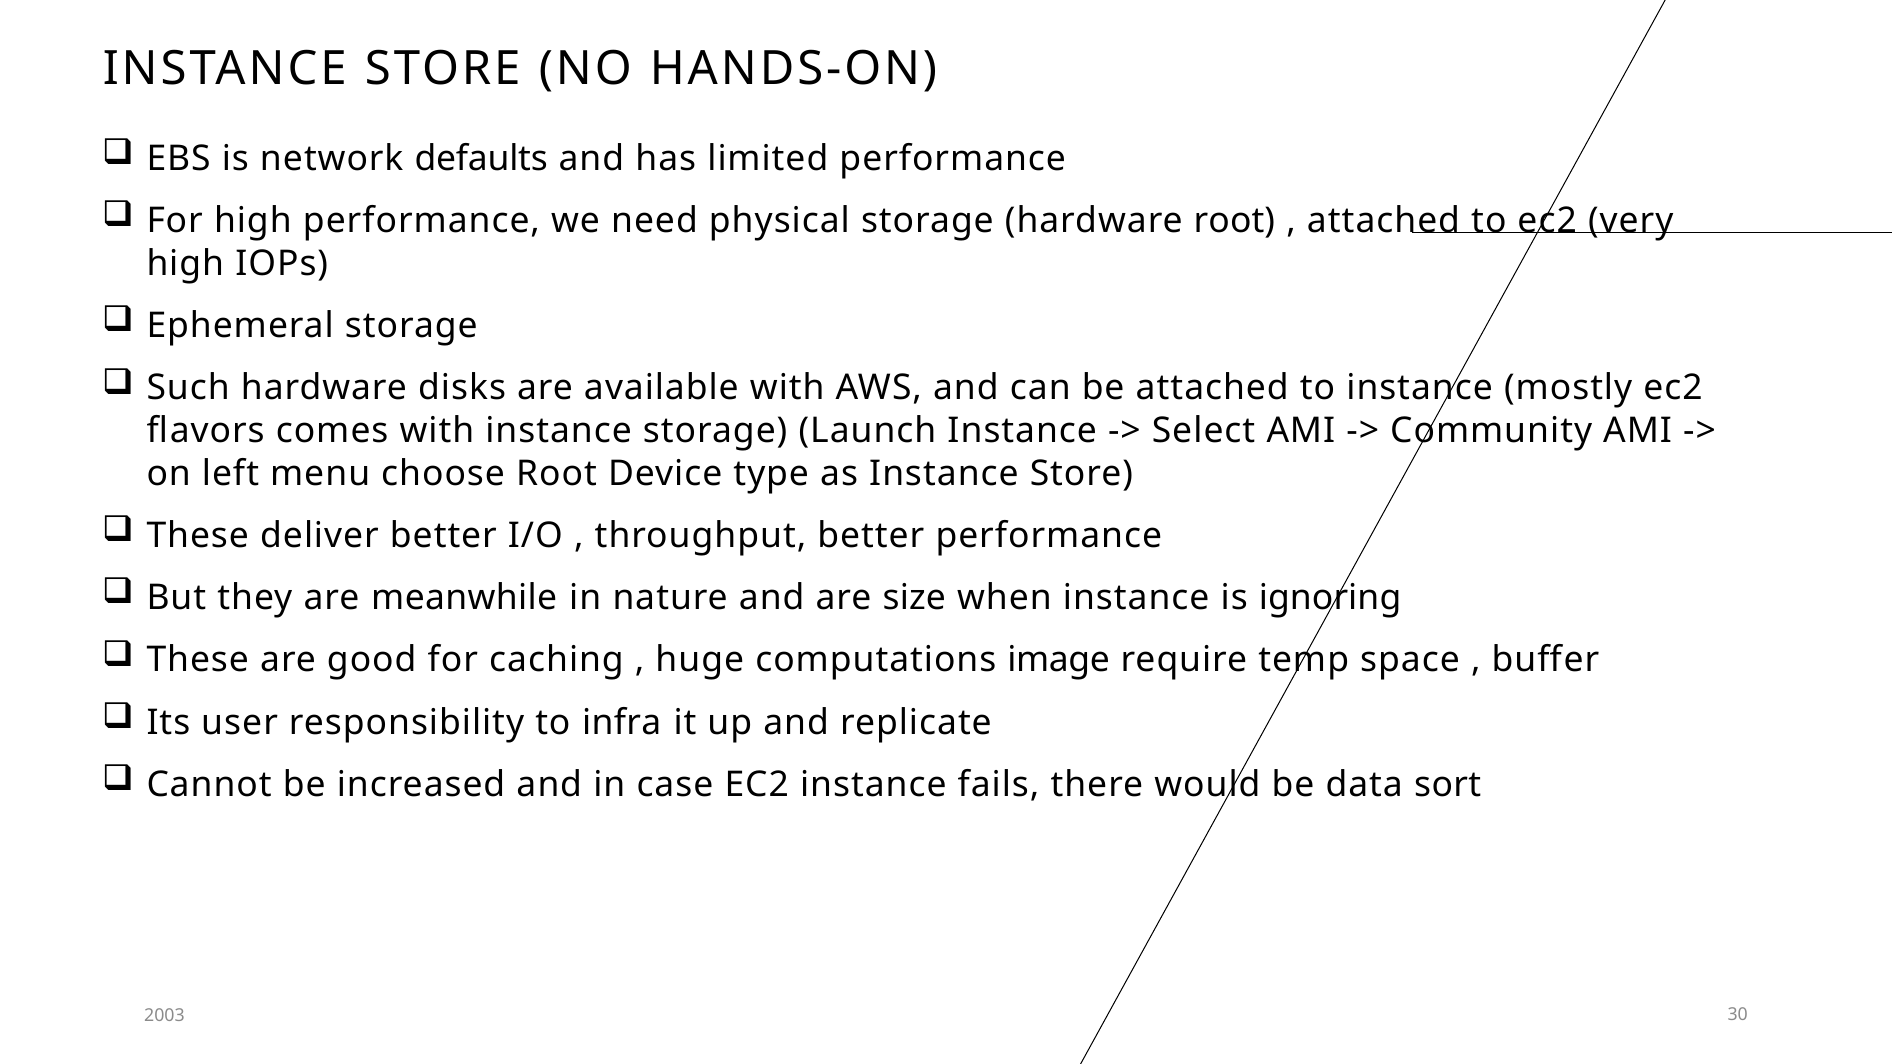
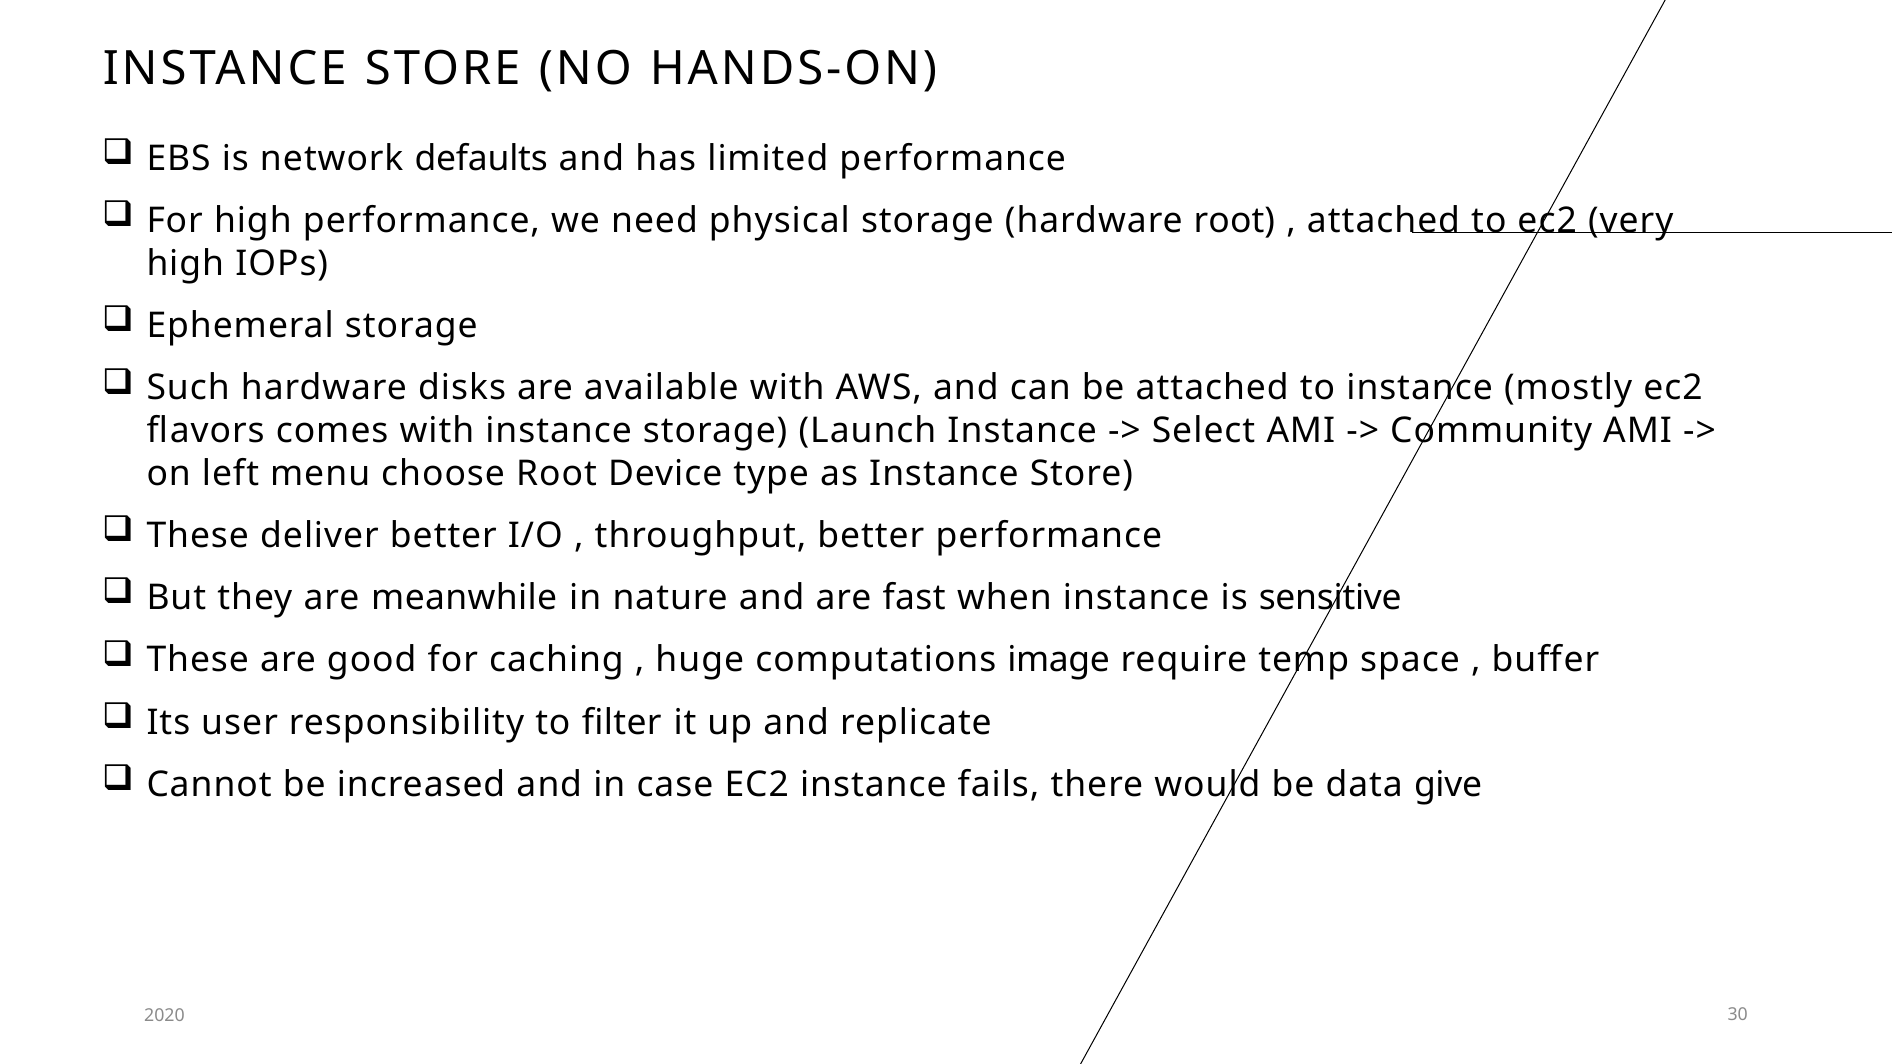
size: size -> fast (914, 598)
ignoring: ignoring -> sensitive (1330, 598)
infra: infra -> filter (622, 723)
sort: sort -> give (1448, 785)
2003: 2003 -> 2020 (164, 1016)
